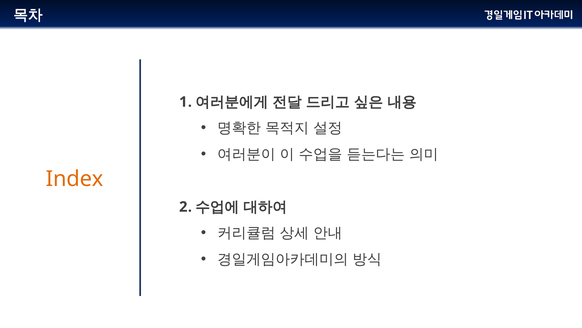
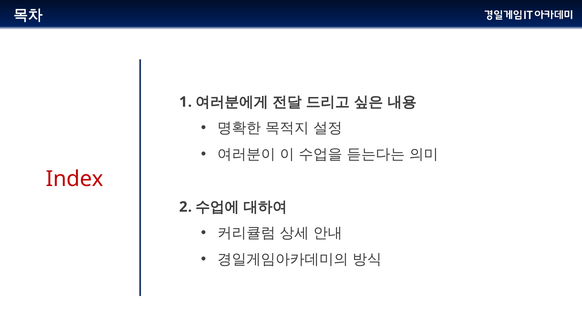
Index colour: orange -> red (75, 179)
